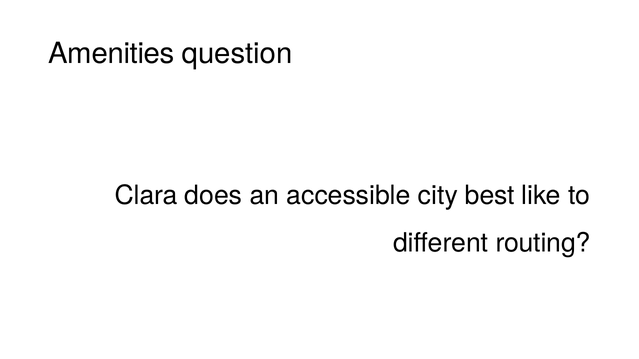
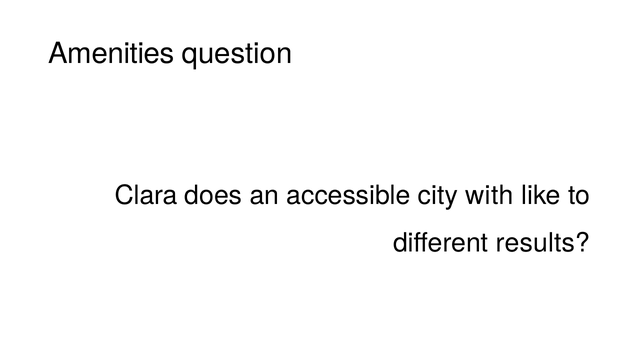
best: best -> with (489, 196)
routing: routing -> results (543, 243)
